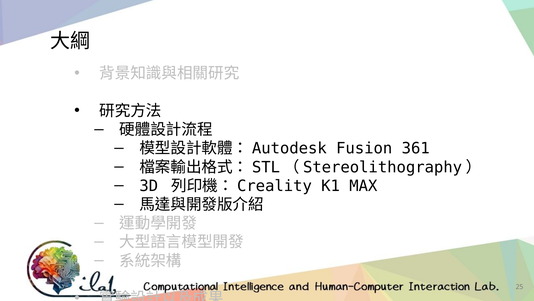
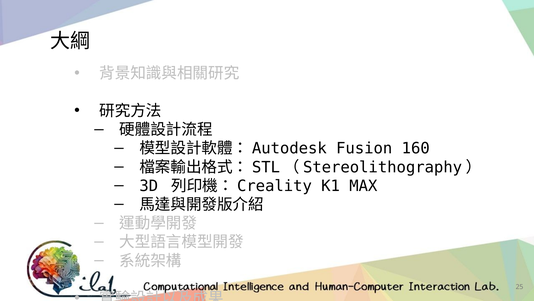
361: 361 -> 160 (416, 148)
